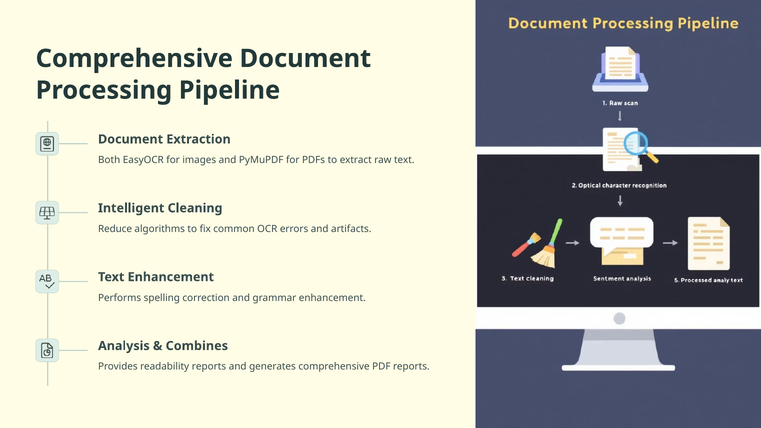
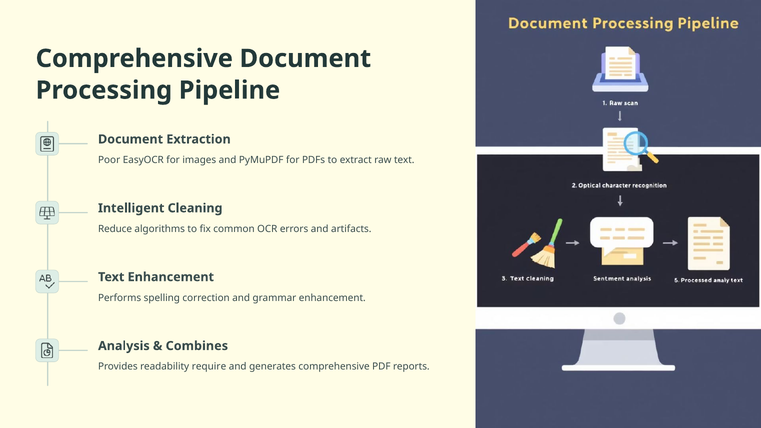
Both: Both -> Poor (109, 160)
readability reports: reports -> require (209, 367)
